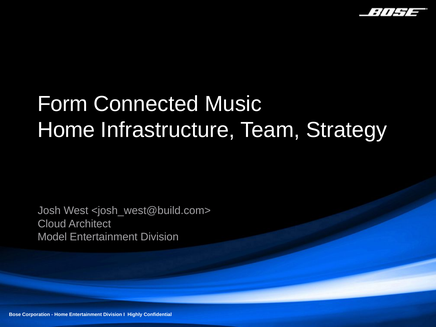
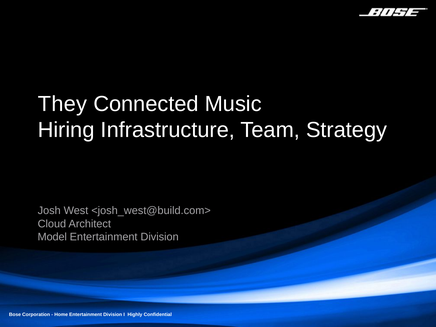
Form: Form -> They (62, 104)
Home: Home -> Hiring (66, 130)
